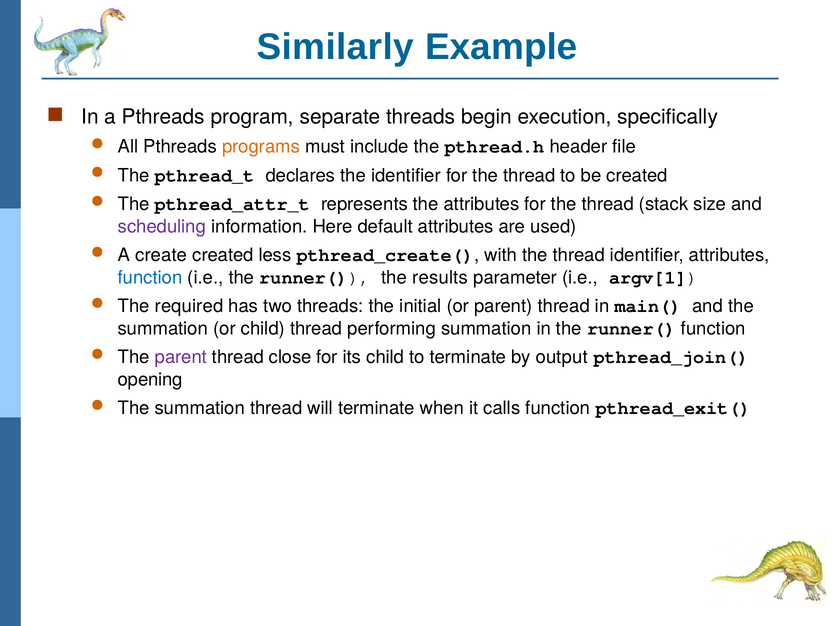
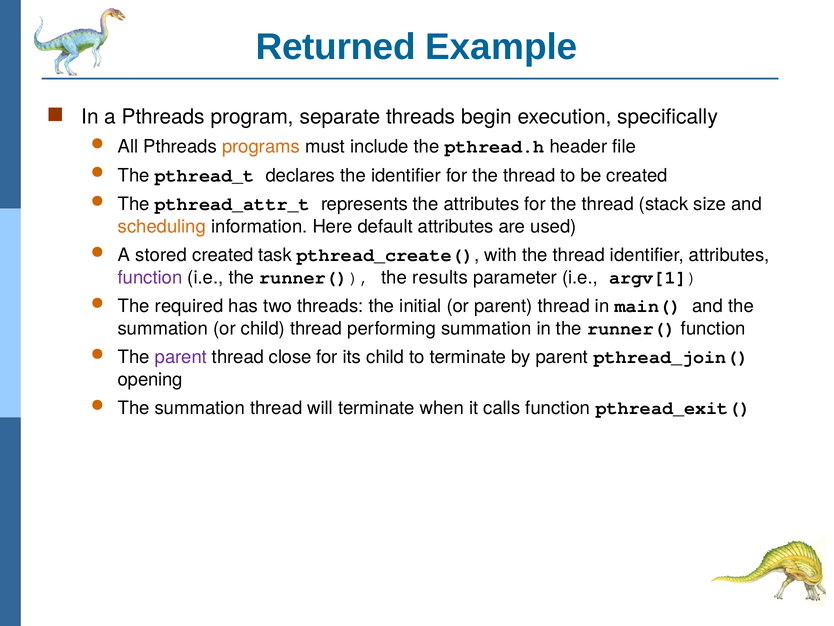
Similarly: Similarly -> Returned (336, 47)
scheduling colour: purple -> orange (162, 226)
create: create -> stored (161, 255)
less: less -> task (275, 255)
function colour: blue -> purple (150, 277)
by output: output -> parent (562, 357)
